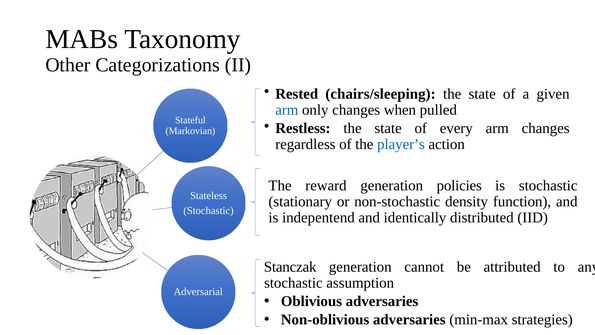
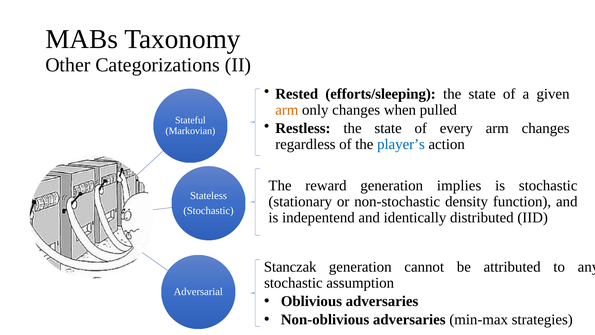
chairs/sleeping: chairs/sleeping -> efforts/sleeping (381, 94)
arm colour: blue -> orange (287, 110)
policies: policies -> implies (459, 185)
